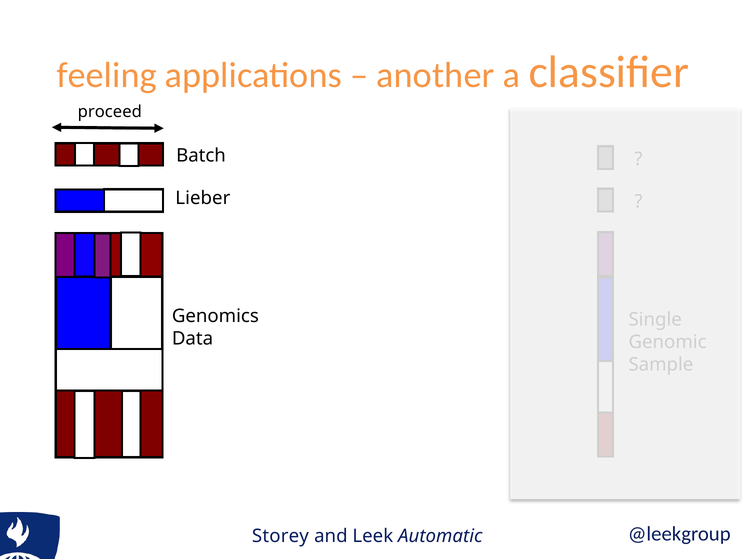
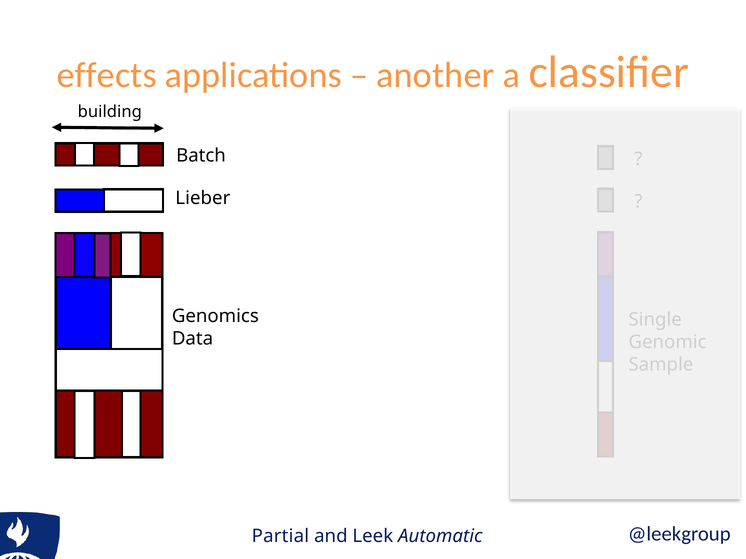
feeling: feeling -> effects (107, 75)
proceed: proceed -> building (110, 112)
Storey: Storey -> Partial (280, 537)
